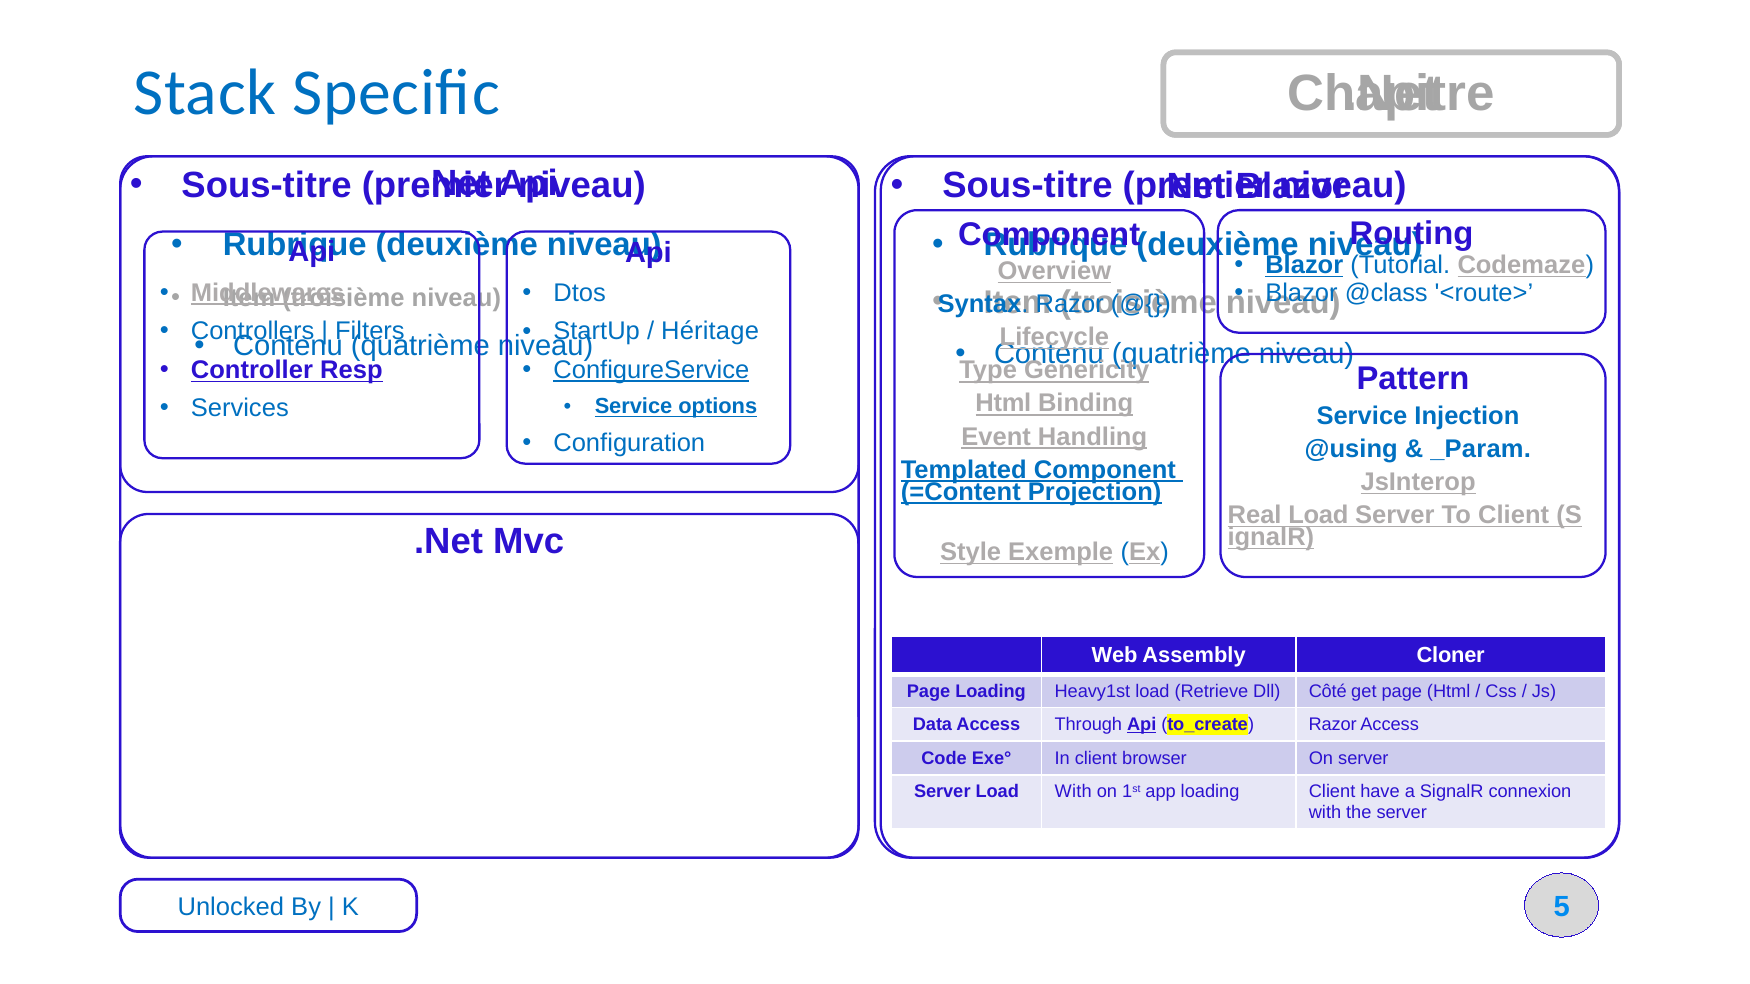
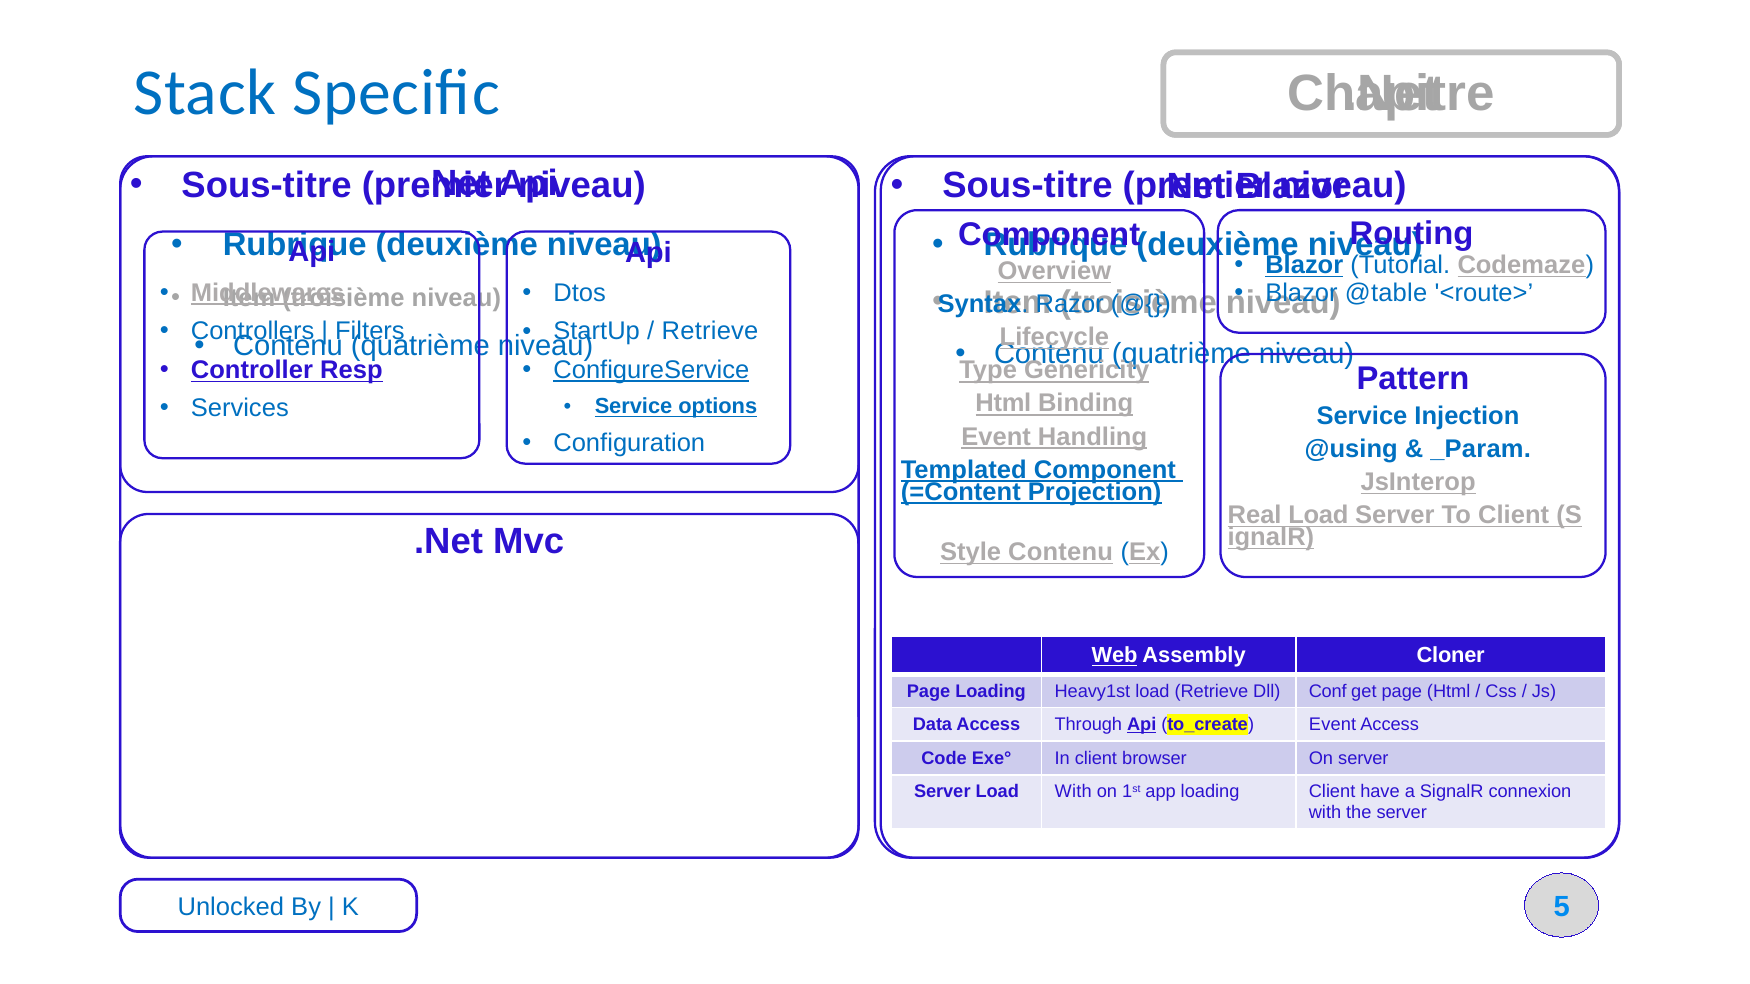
@class: @class -> @table (1386, 293)
Héritage: Héritage -> Retrieve (710, 332)
Style Exemple: Exemple -> Contenu (1061, 553)
Web underline: none -> present (1114, 656)
Côté: Côté -> Conf (1328, 691)
Razor: Razor -> Event (1333, 725)
